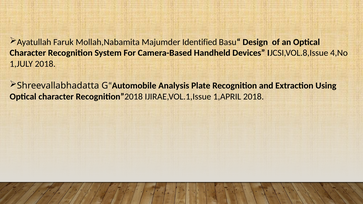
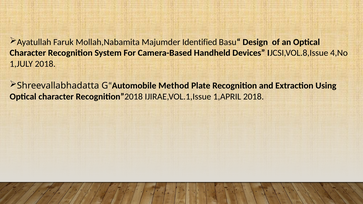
Analysis: Analysis -> Method (174, 86)
